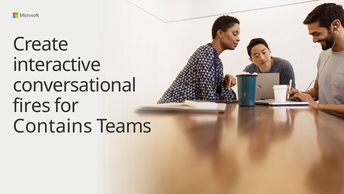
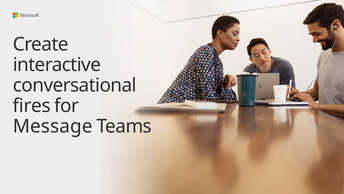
Contains: Contains -> Message (53, 126)
